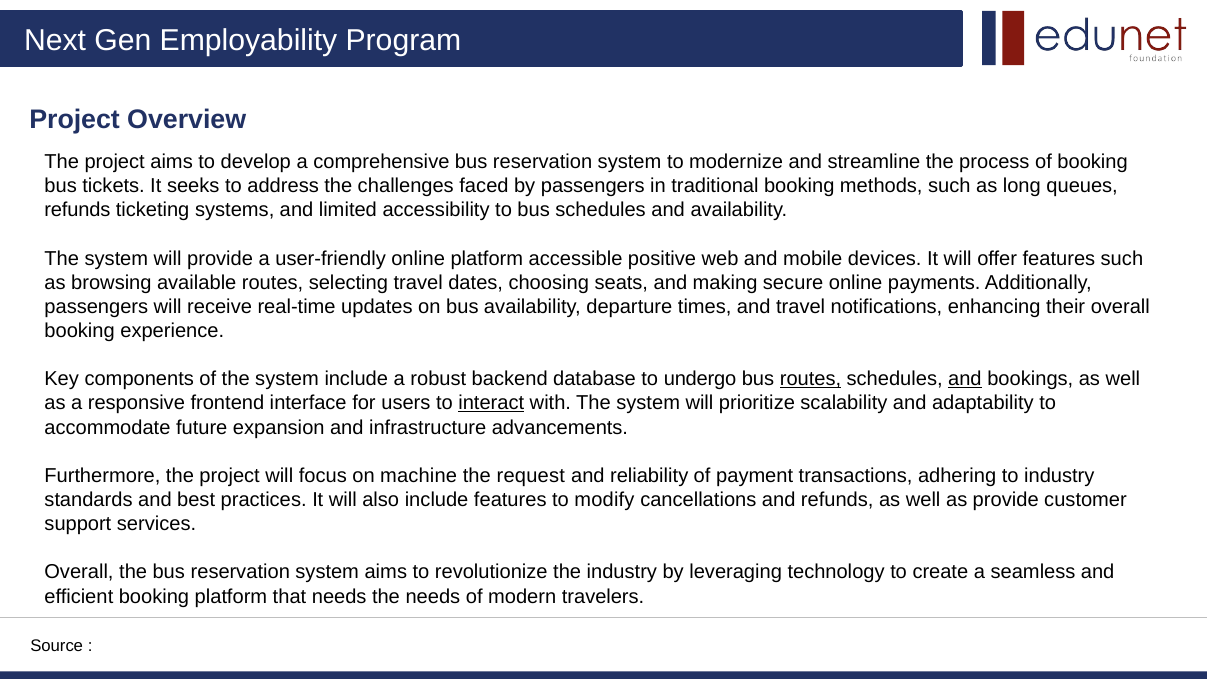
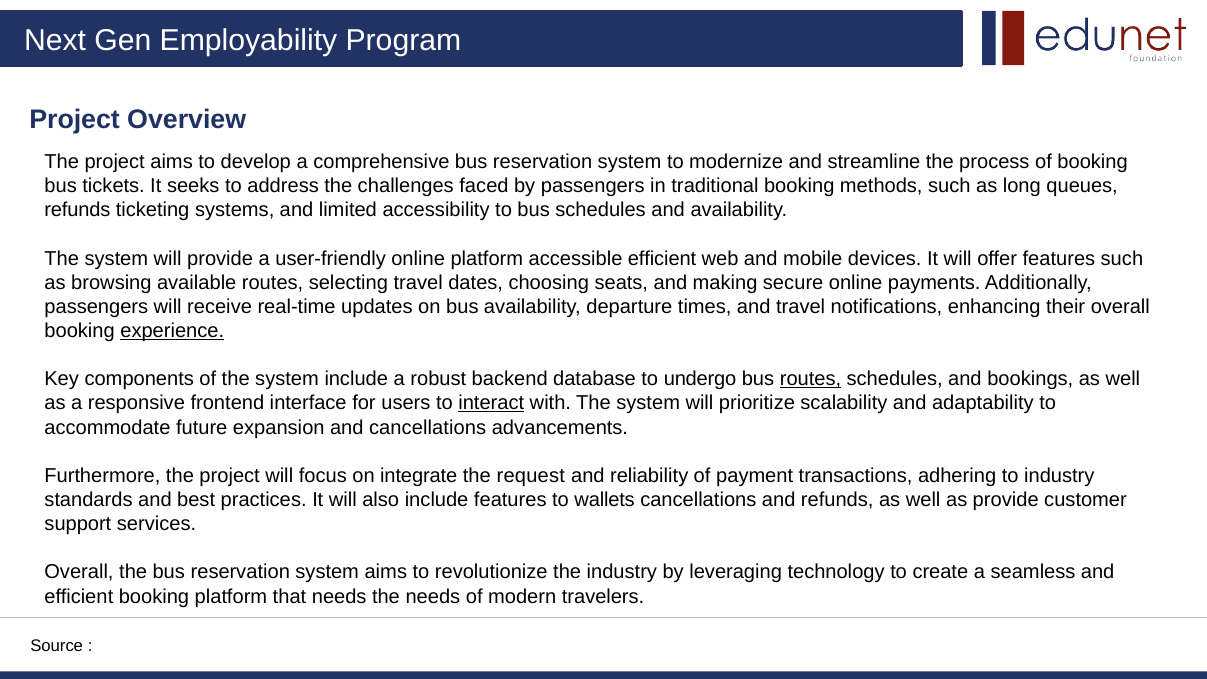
accessible positive: positive -> efficient (662, 258)
experience underline: none -> present (172, 331)
and underline: present -> none (965, 379)
and infrastructure: infrastructure -> cancellations (428, 427)
machine: machine -> integrate (419, 476)
modify: modify -> wallets (605, 500)
